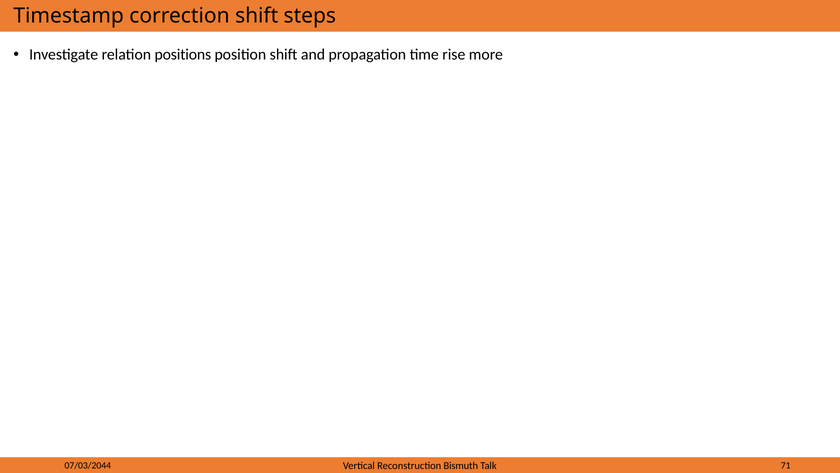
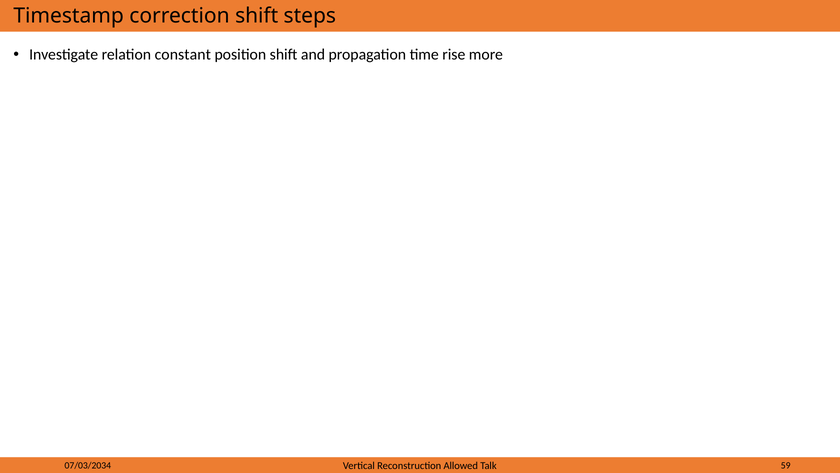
positions: positions -> constant (183, 55)
Bismuth: Bismuth -> Allowed (461, 465)
71: 71 -> 59 (786, 465)
07/03/2044: 07/03/2044 -> 07/03/2034 (88, 465)
